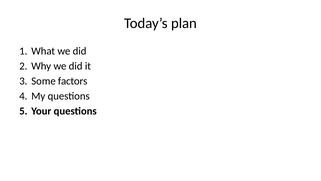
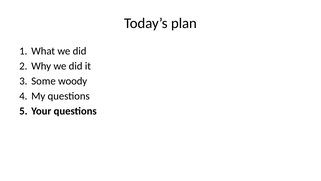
factors: factors -> woody (73, 81)
